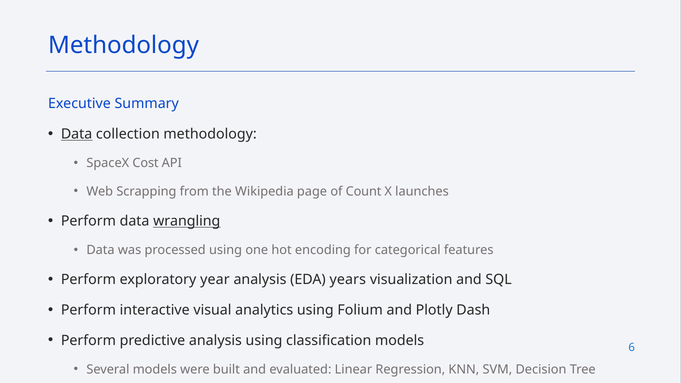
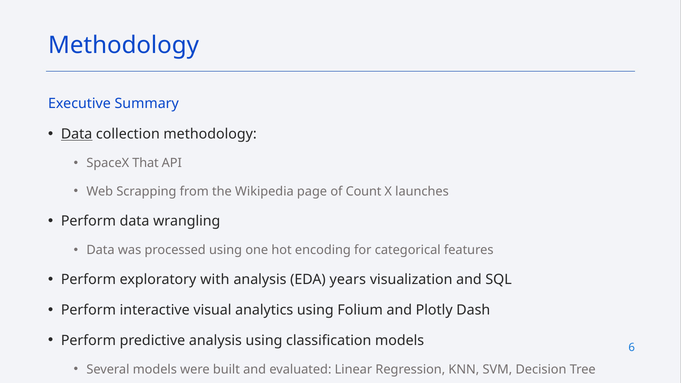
Cost: Cost -> That (146, 163)
wrangling underline: present -> none (187, 221)
year: year -> with (215, 280)
